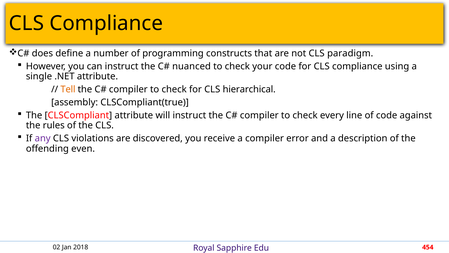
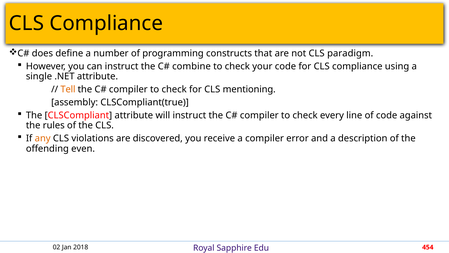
nuanced: nuanced -> combine (191, 66)
hierarchical: hierarchical -> mentioning (249, 89)
any colour: purple -> orange (43, 138)
